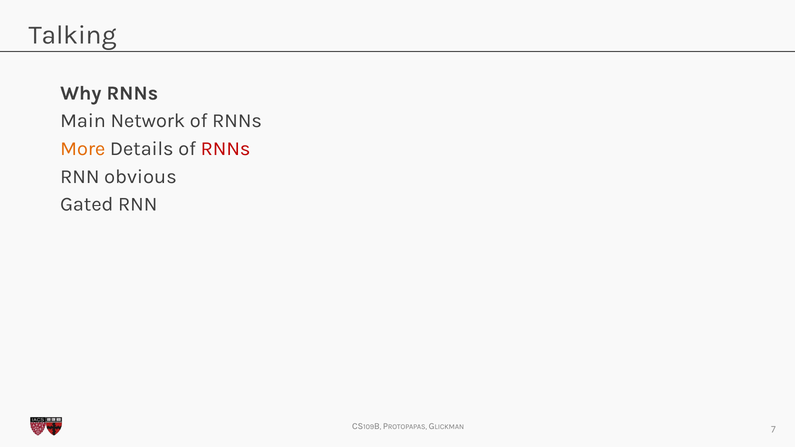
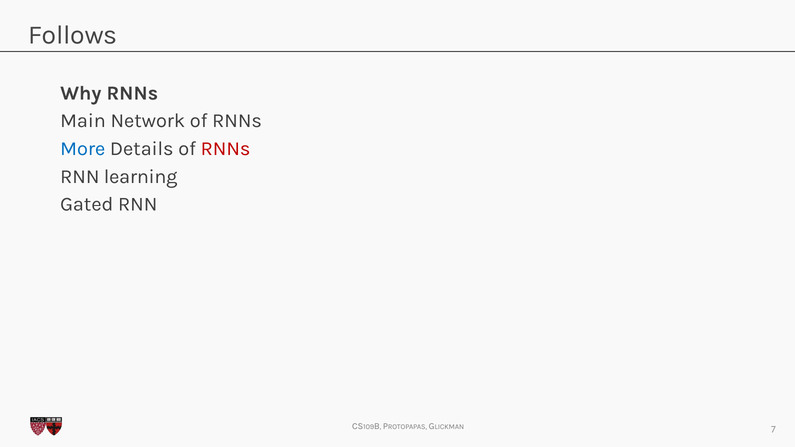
Talking: Talking -> Follows (73, 35)
More colour: orange -> blue (83, 149)
obvious: obvious -> learning (141, 177)
